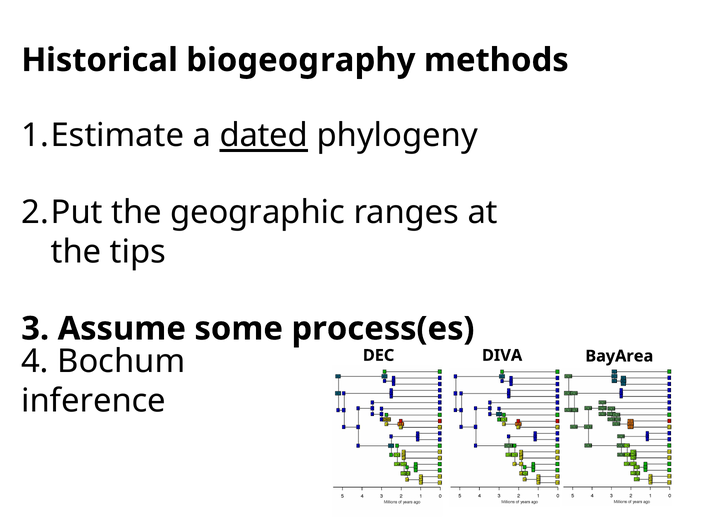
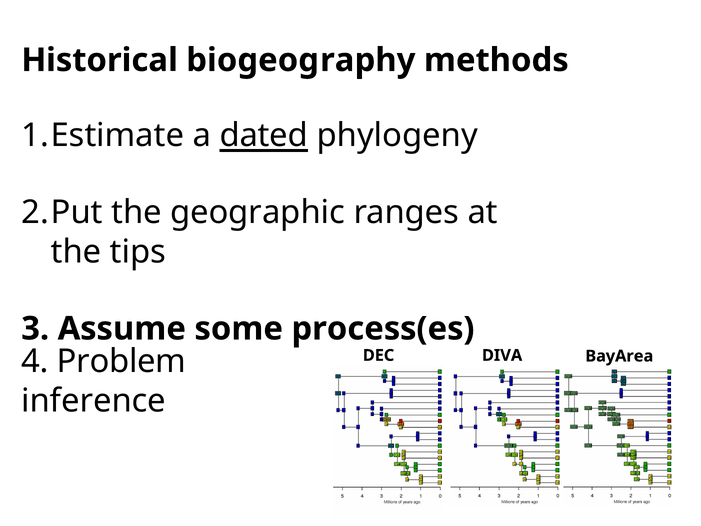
Bochum: Bochum -> Problem (122, 361)
